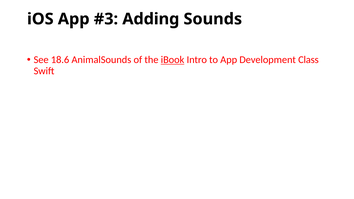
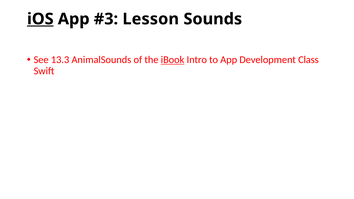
iOS underline: none -> present (40, 19)
Adding: Adding -> Lesson (151, 19)
18.6: 18.6 -> 13.3 (60, 60)
